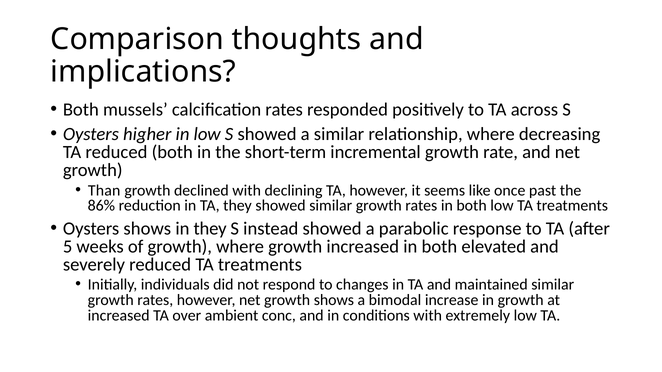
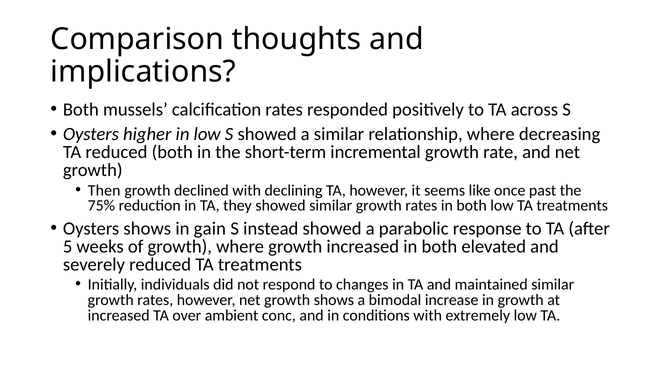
Than: Than -> Then (104, 190)
86%: 86% -> 75% (101, 206)
in they: they -> gain (210, 229)
